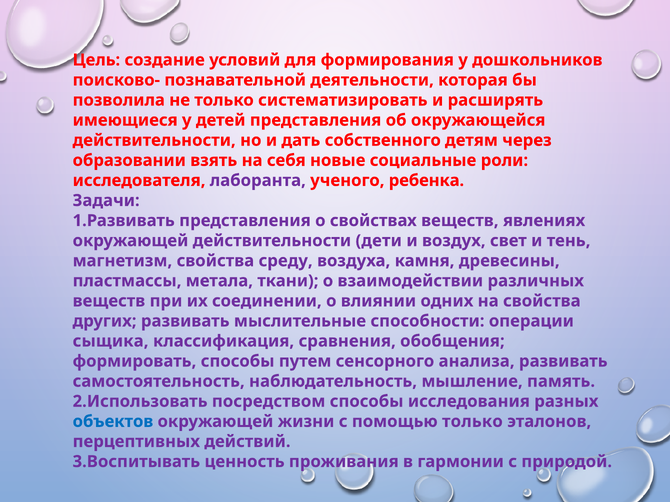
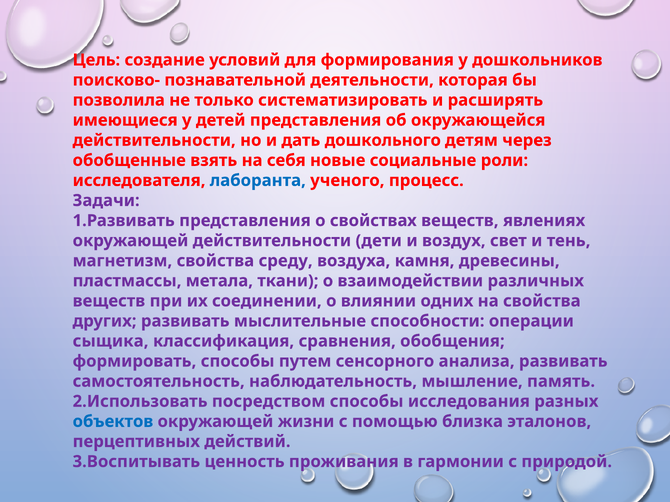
собственного: собственного -> дошкольного (383, 140)
образовании: образовании -> обобщенные (129, 161)
лаборанта colour: purple -> blue (258, 181)
ребенка: ребенка -> процесс (426, 181)
помощью только: только -> близка (472, 422)
